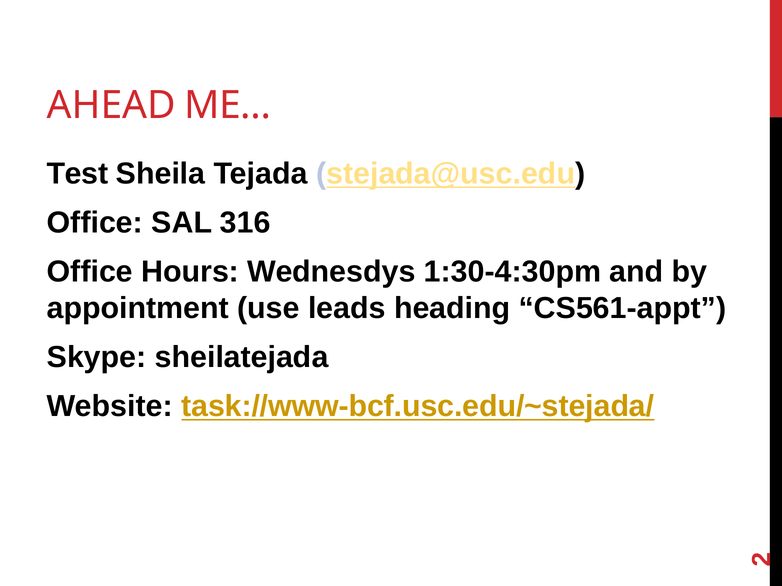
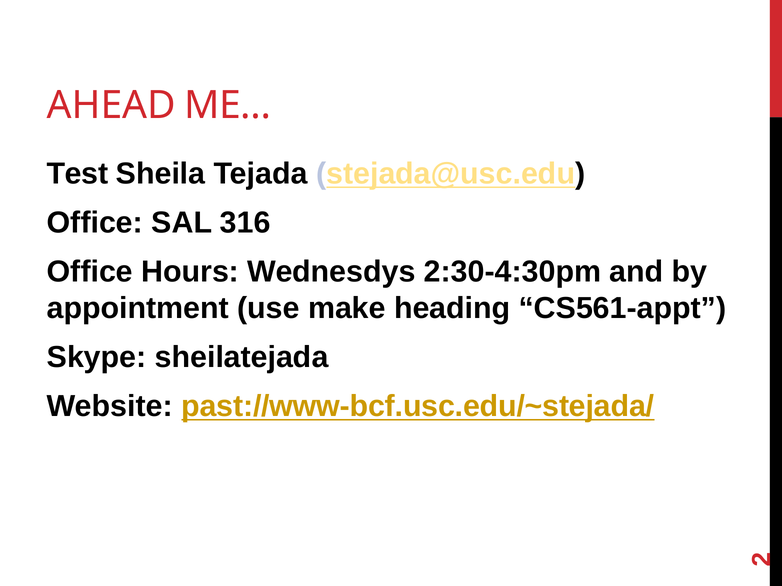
1:30-4:30pm: 1:30-4:30pm -> 2:30-4:30pm (513, 272)
leads: leads -> make (347, 309)
task://www-bcf.usc.edu/~stejada/: task://www-bcf.usc.edu/~stejada/ -> past://www-bcf.usc.edu/~stejada/ (418, 407)
